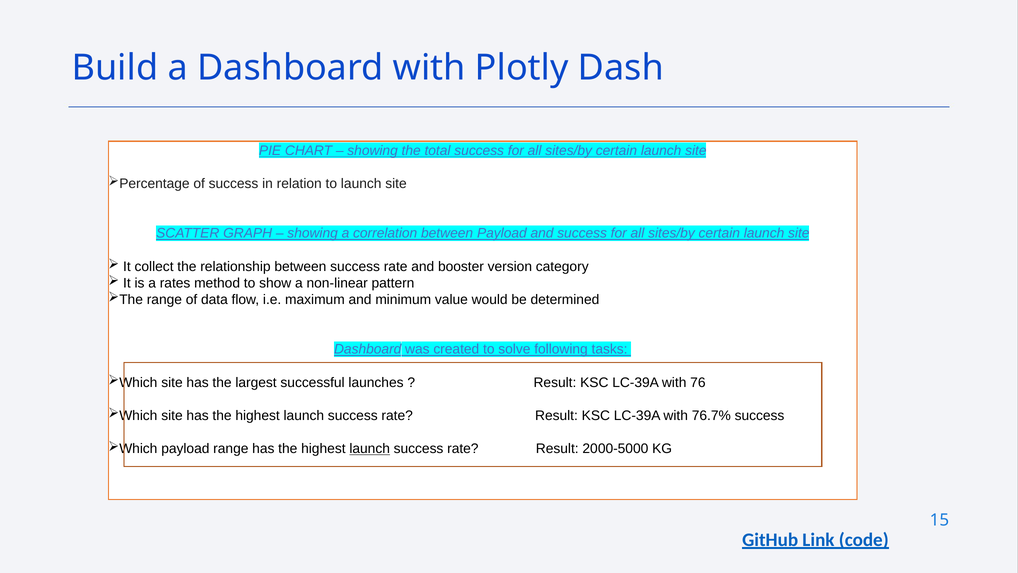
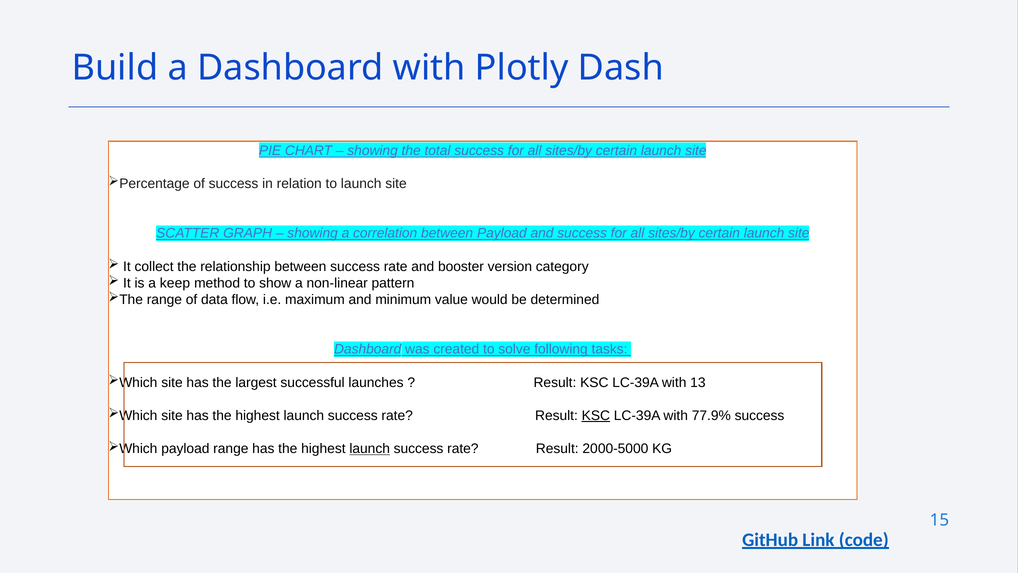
rates: rates -> keep (175, 283)
76: 76 -> 13 (698, 382)
KSC underline: none -> present (596, 415)
76.7%: 76.7% -> 77.9% (711, 415)
